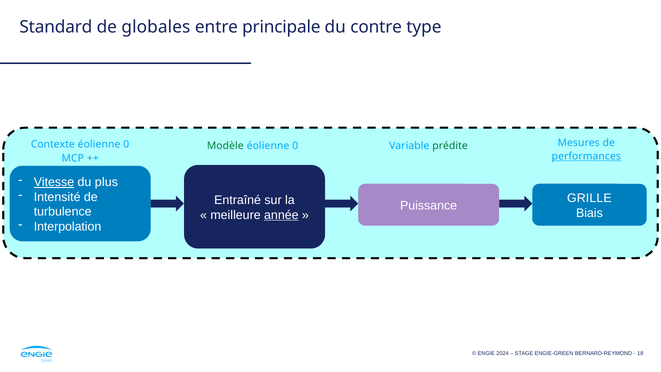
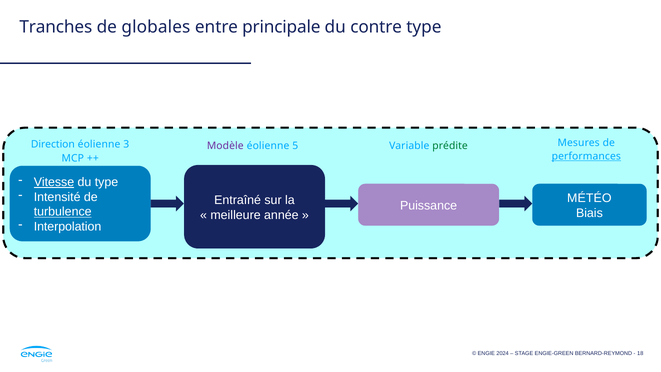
Standard: Standard -> Tranches (56, 27)
Contexte: Contexte -> Direction (53, 144)
0: 0 -> 3 (126, 144)
Modèle colour: green -> purple (225, 146)
0: 0 -> 5 (295, 146)
du plus: plus -> type (106, 182)
GRILLE: GRILLE -> MÉTÉO (589, 198)
turbulence underline: none -> present (63, 212)
année underline: present -> none (281, 215)
